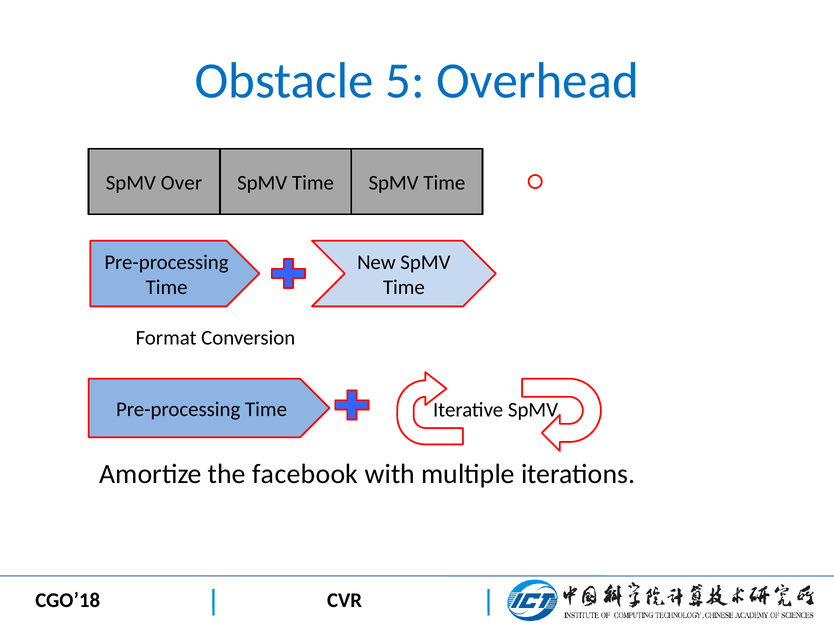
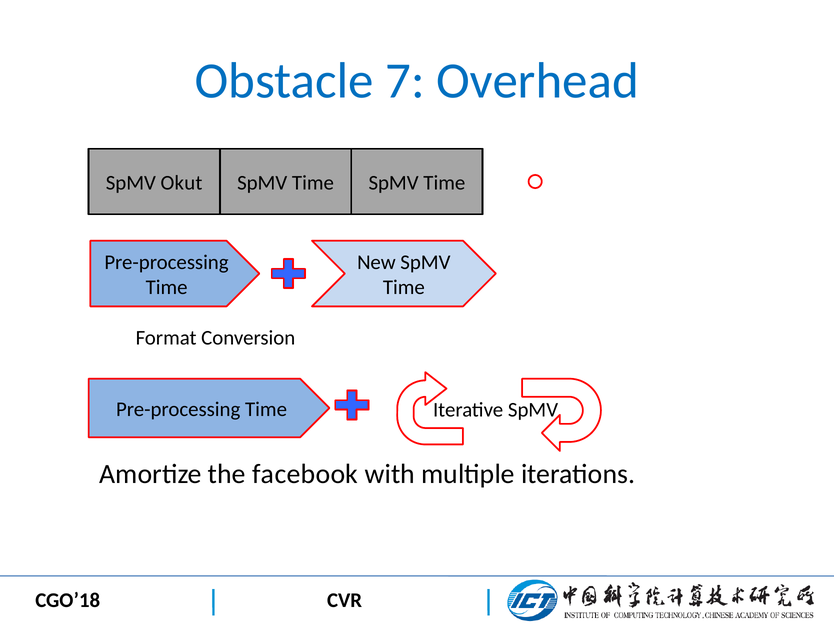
5: 5 -> 7 (405, 81)
Over: Over -> Okut (181, 183)
